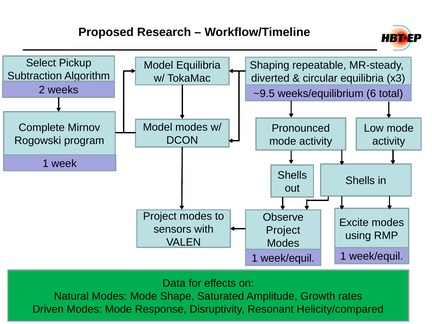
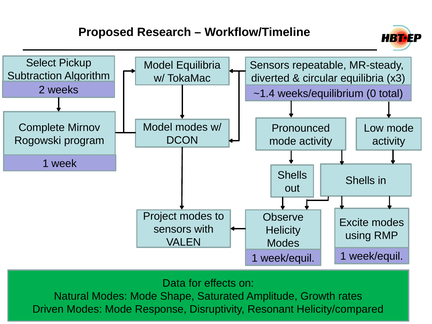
Shaping: Shaping -> Sensors (270, 65)
~9.5: ~9.5 -> ~1.4 (264, 93)
6: 6 -> 0 (371, 93)
Project: Project -> Helicity (283, 230)
